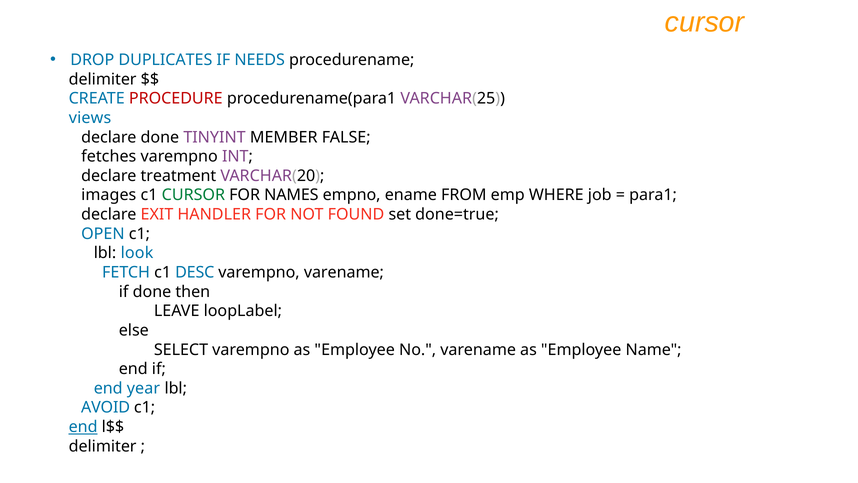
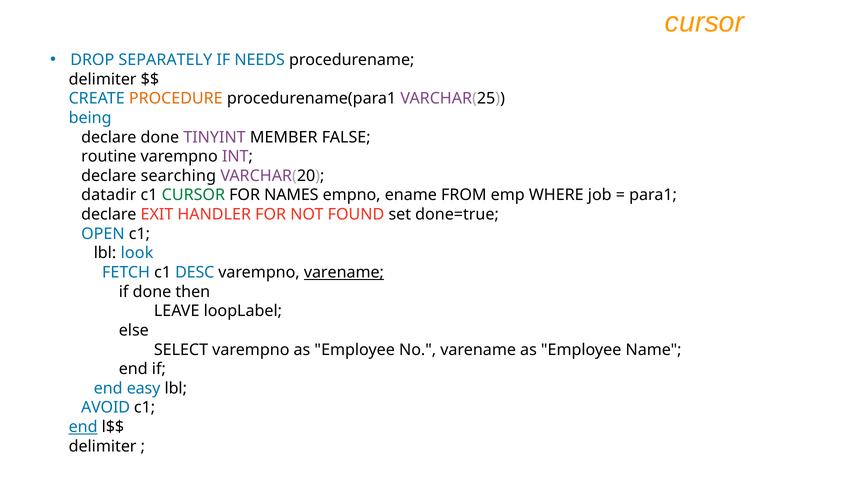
DUPLICATES: DUPLICATES -> SEPARATELY (165, 60)
PROCEDURE colour: red -> orange (176, 98)
views: views -> being (90, 118)
fetches: fetches -> routine (109, 156)
treatment: treatment -> searching (178, 176)
images: images -> datadir (109, 195)
varename underline: none -> present (344, 272)
year: year -> easy (144, 388)
